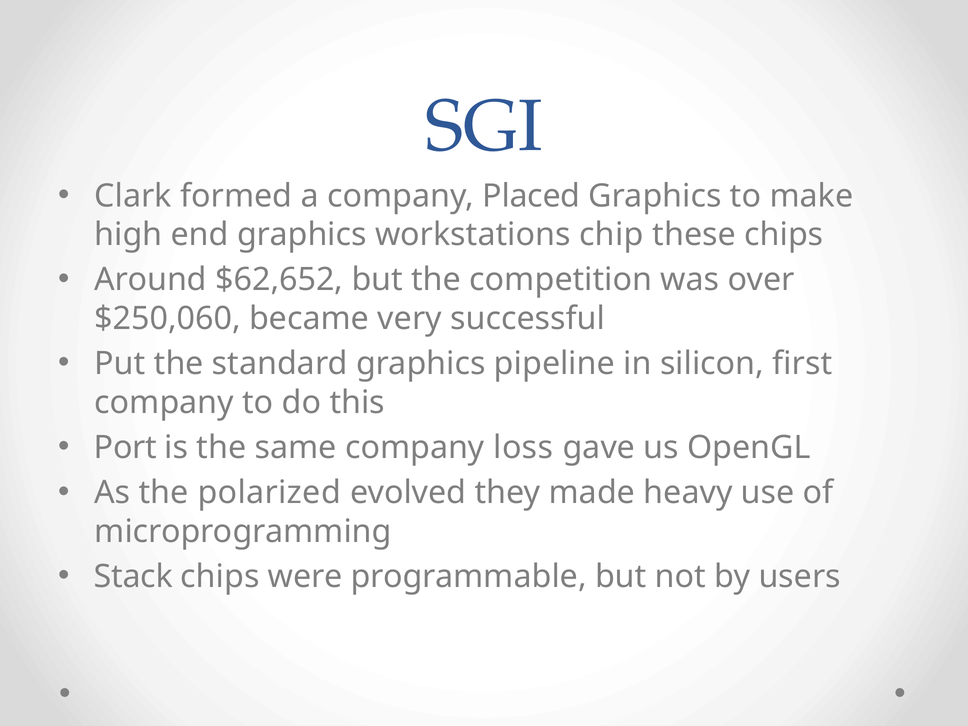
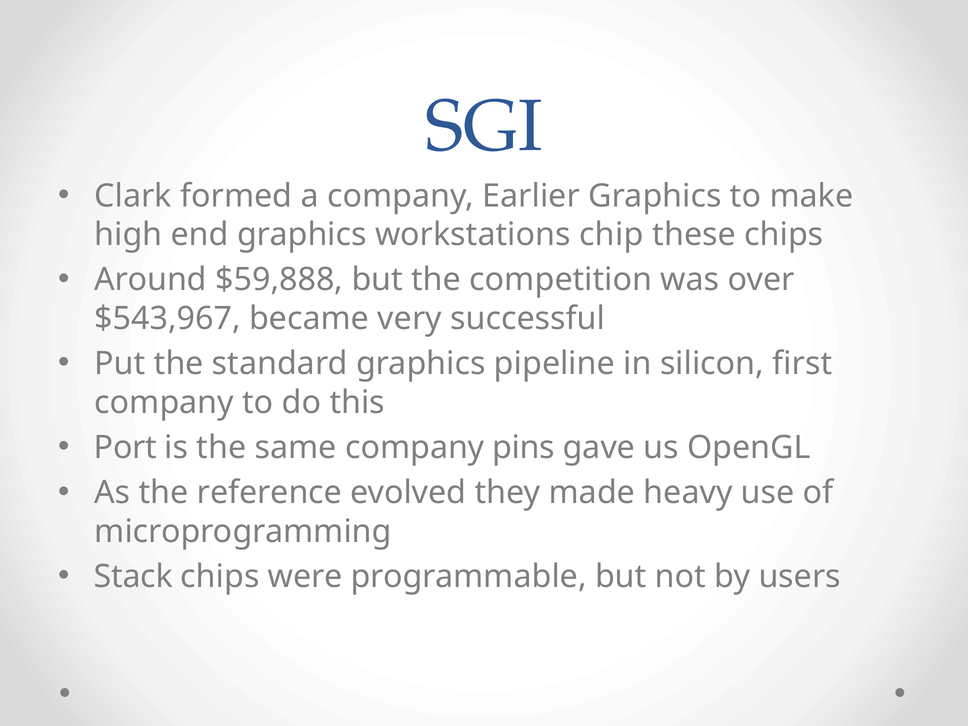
Placed: Placed -> Earlier (531, 196)
$62,652: $62,652 -> $59,888 (279, 280)
$250,060: $250,060 -> $543,967 (168, 318)
loss: loss -> pins (524, 448)
polarized: polarized -> reference (269, 493)
